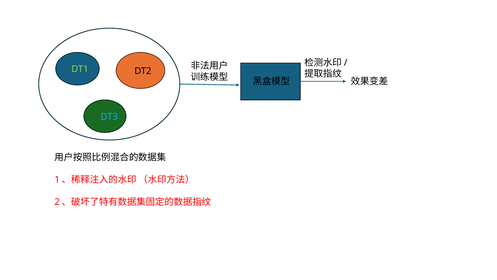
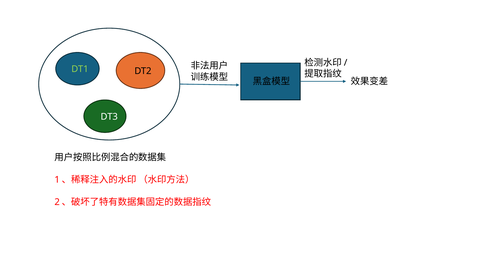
DT3 colour: light blue -> white (109, 117)
